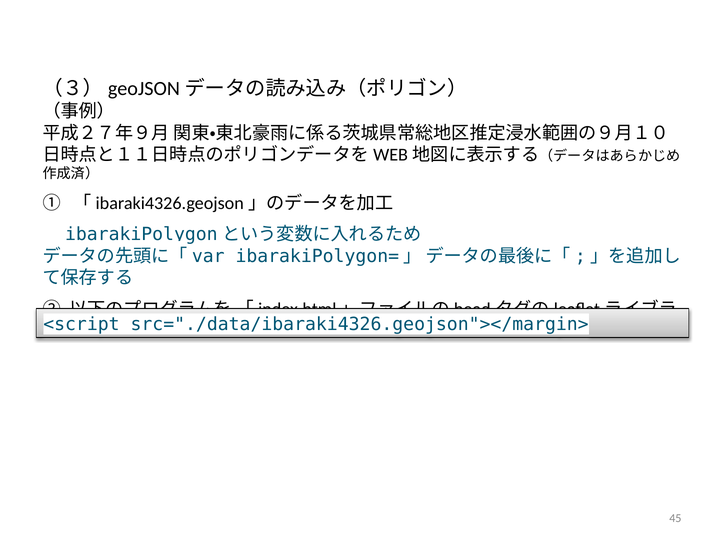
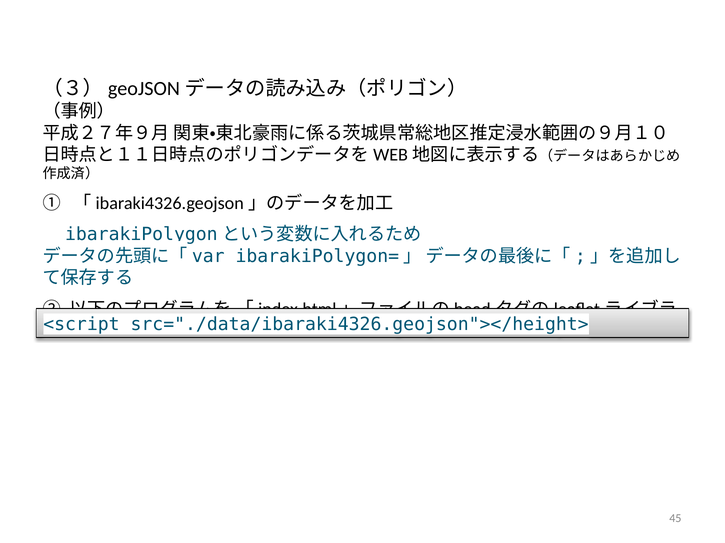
src="./data/ibaraki4326.geojson"></margin>: src="./data/ibaraki4326.geojson"></margin> -> src="./data/ibaraki4326.geojson"></height> (360, 325)
